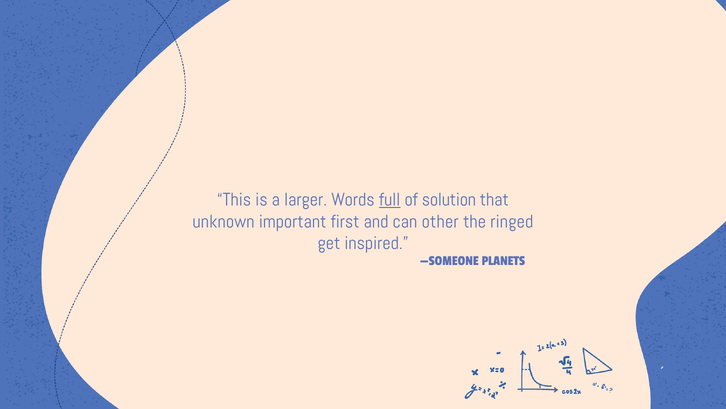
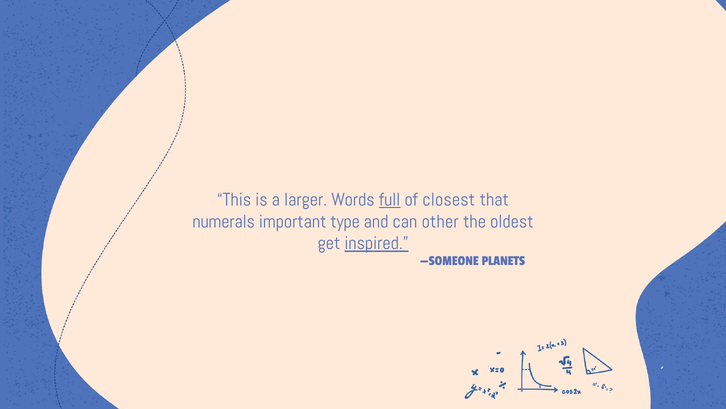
solution: solution -> closest (449, 199)
unknown: unknown -> numerals (224, 221)
first: first -> type (345, 221)
ringed: ringed -> oldest (512, 221)
inspired underline: none -> present (376, 243)
